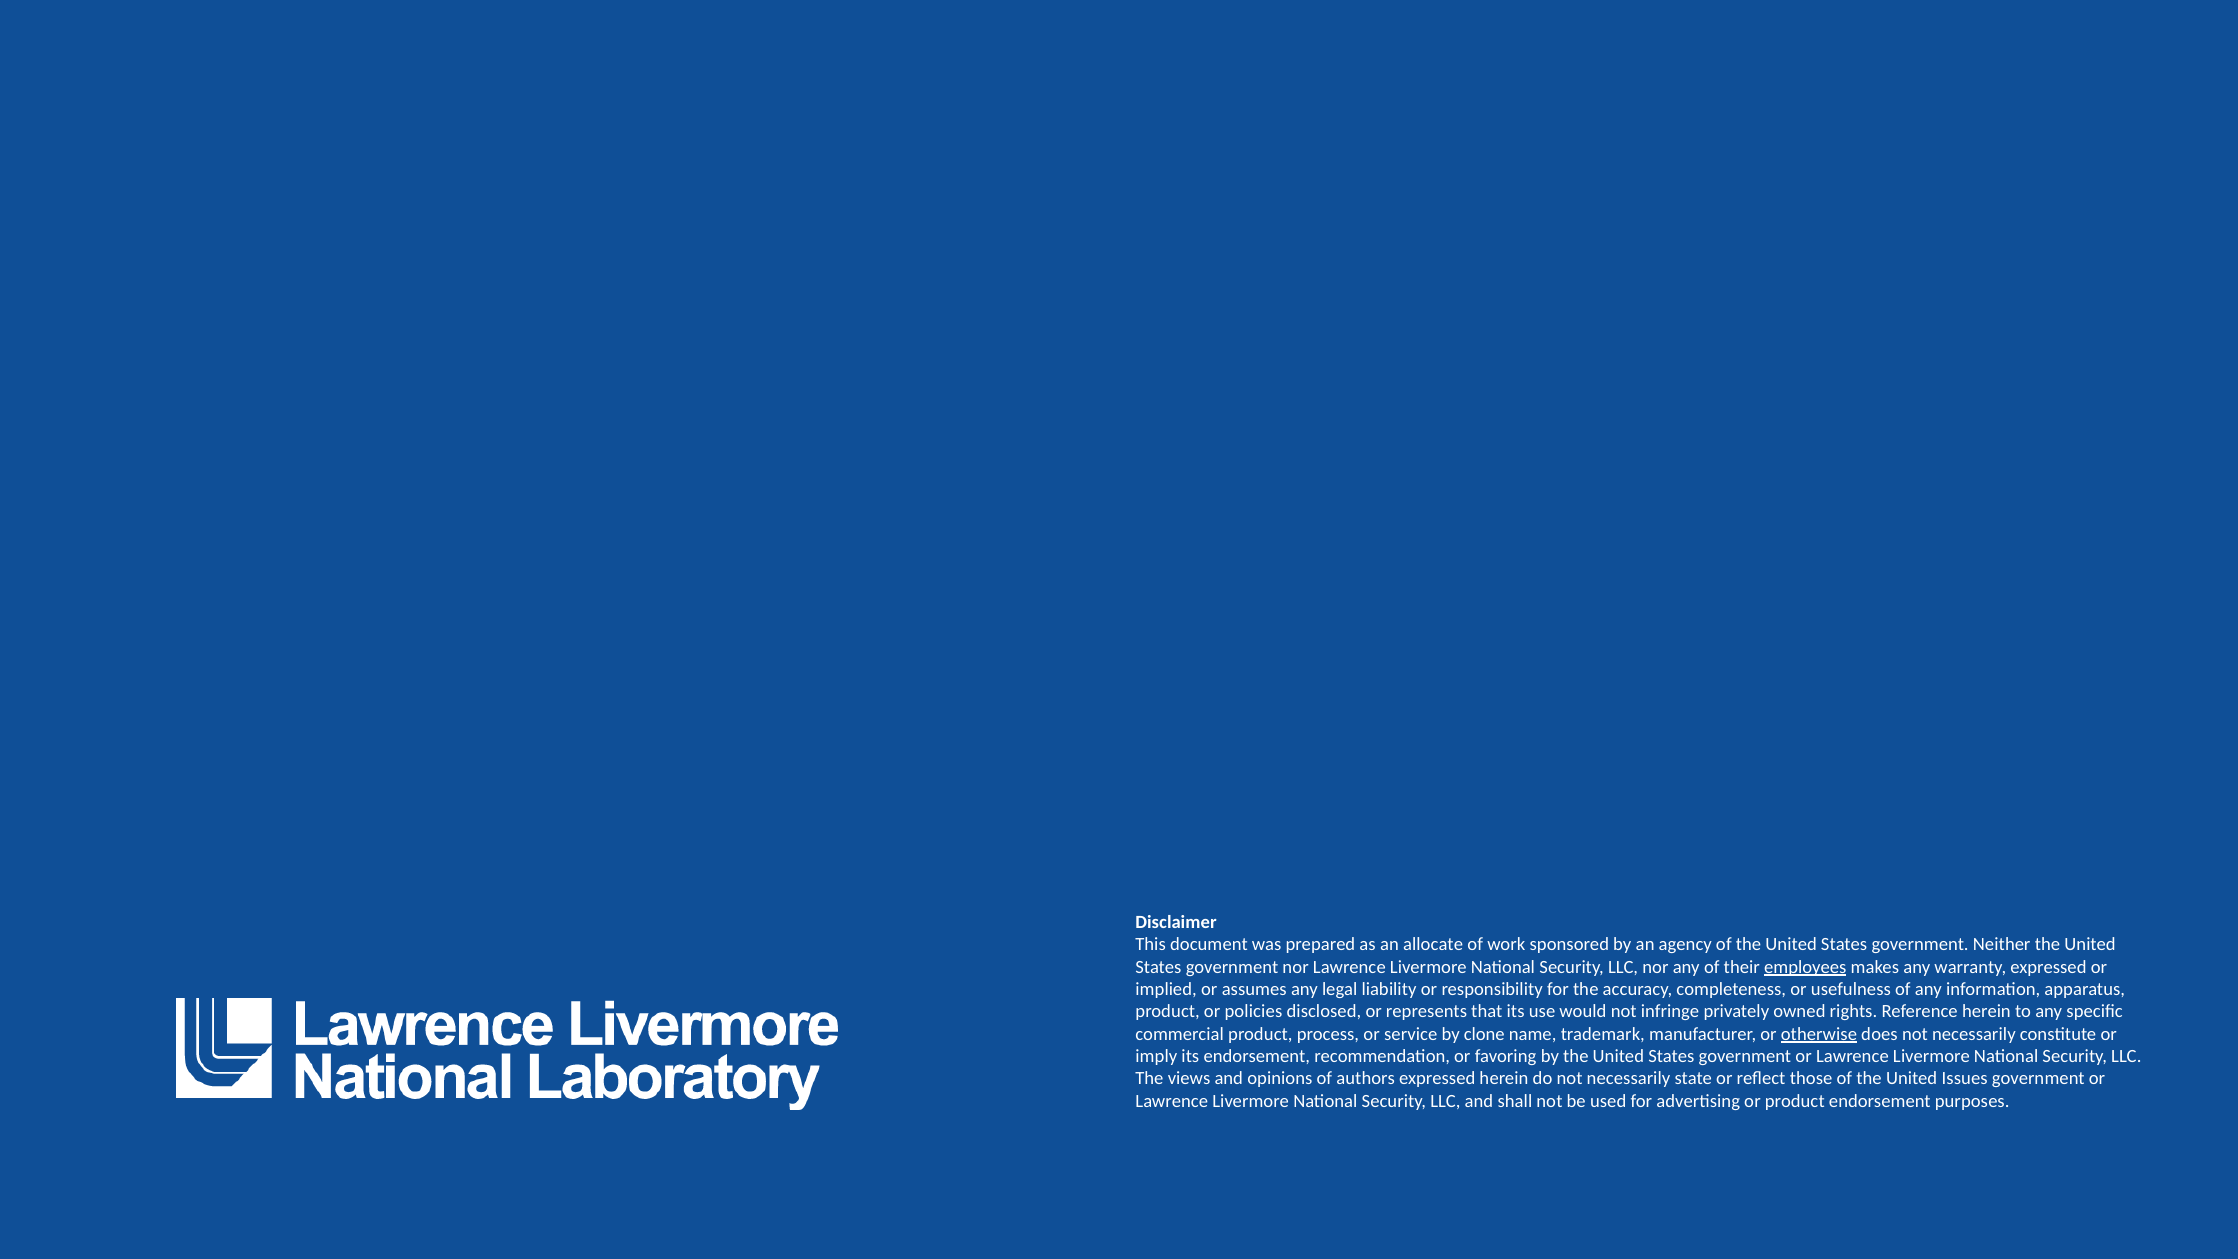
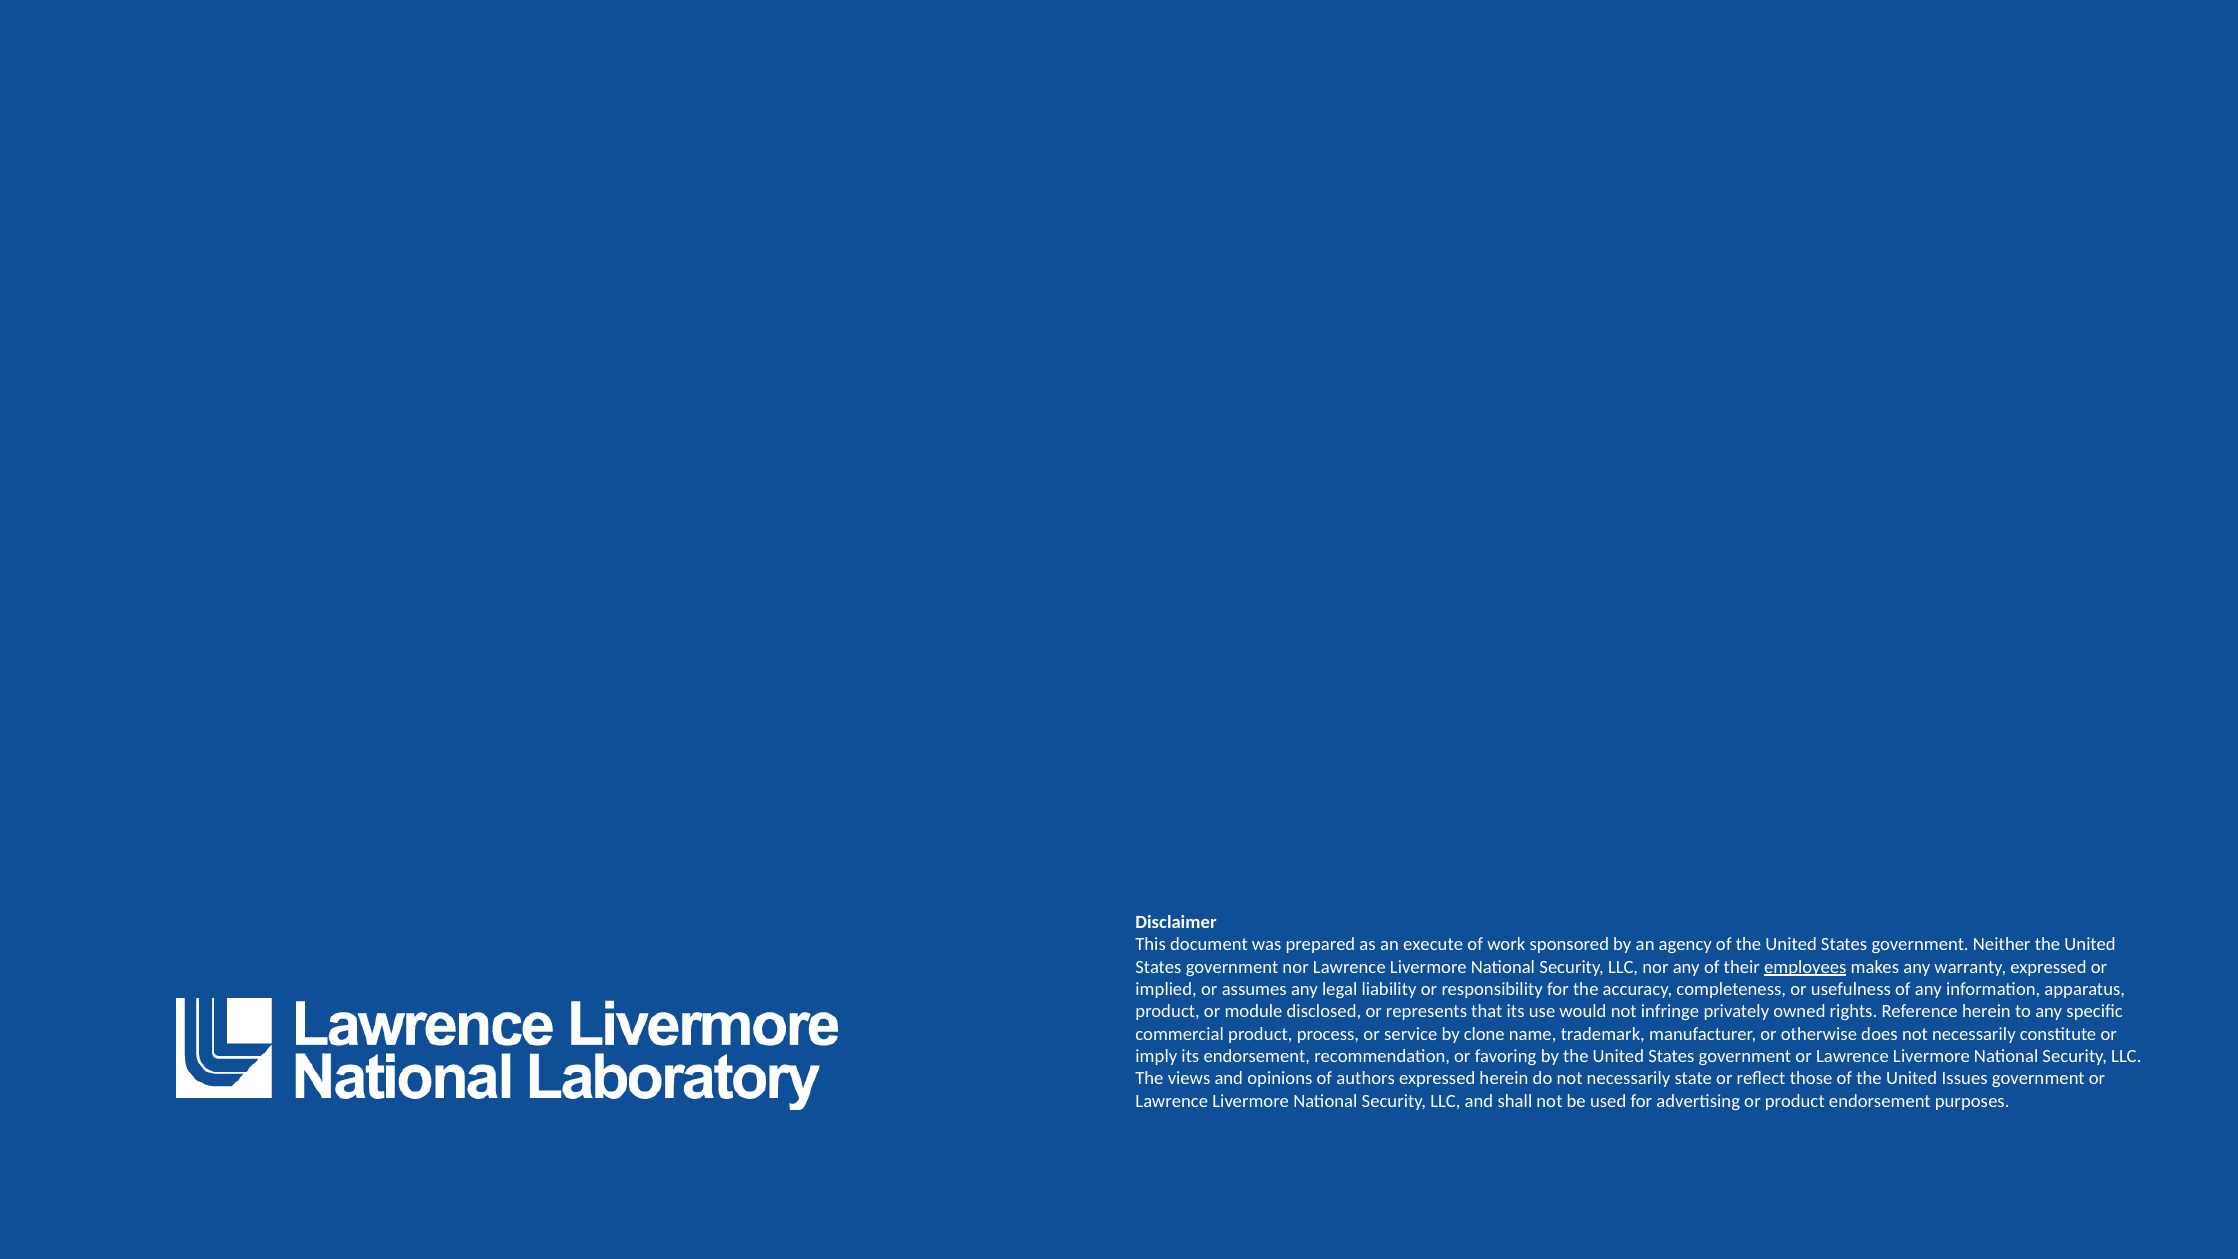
allocate: allocate -> execute (1433, 945)
policies: policies -> module (1254, 1012)
otherwise underline: present -> none (1819, 1034)
